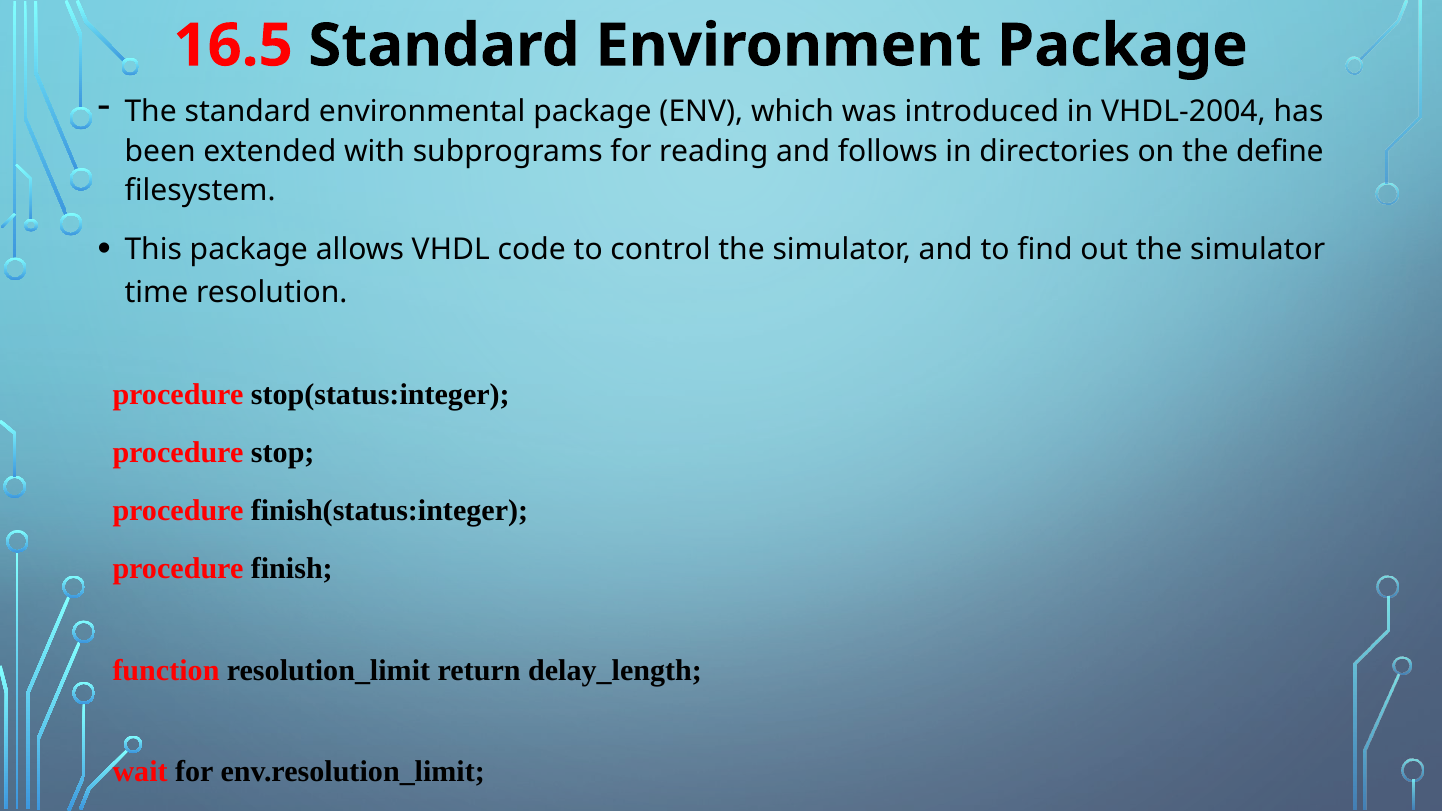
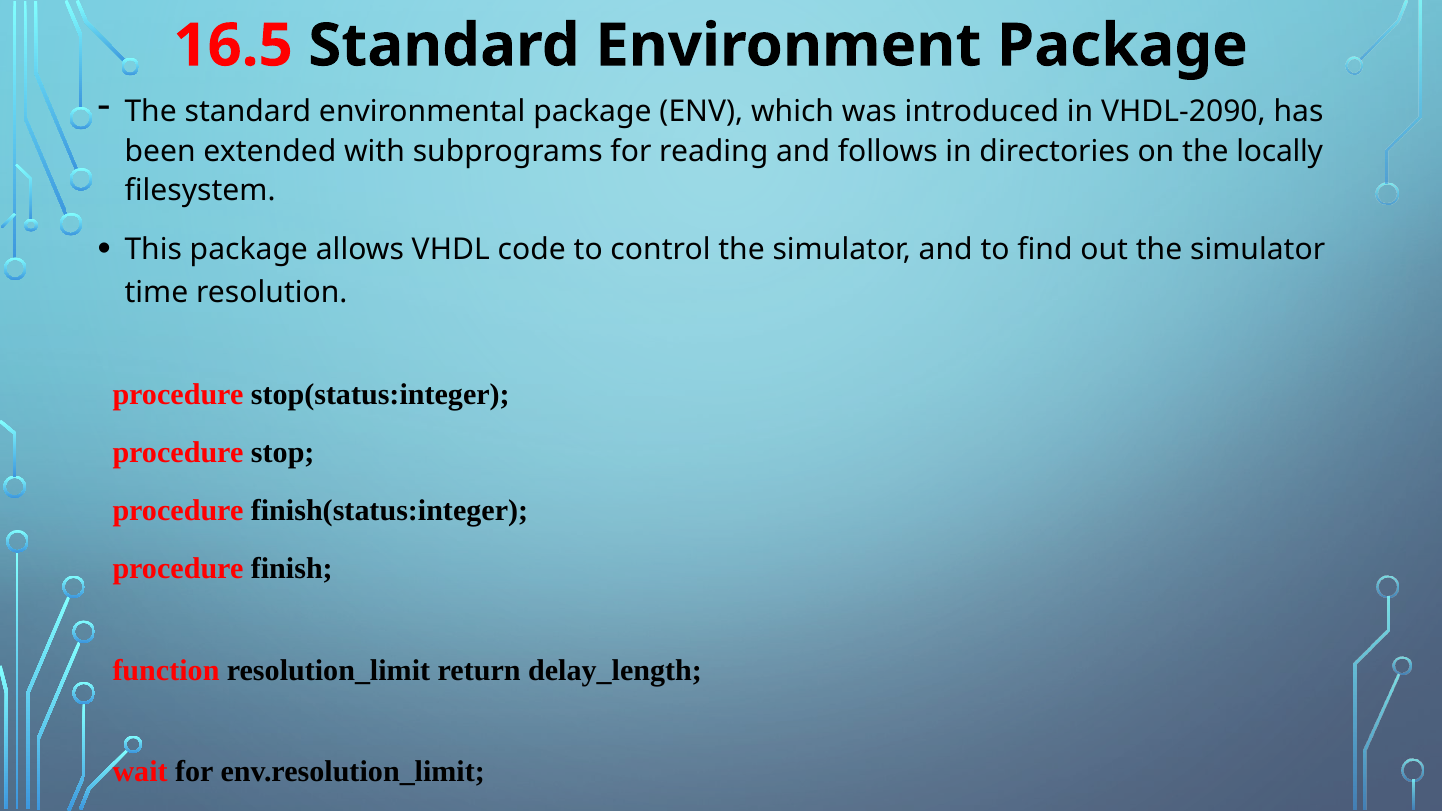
VHDL-2004: VHDL-2004 -> VHDL-2090 (1183, 112)
define: define -> locally (1280, 151)
